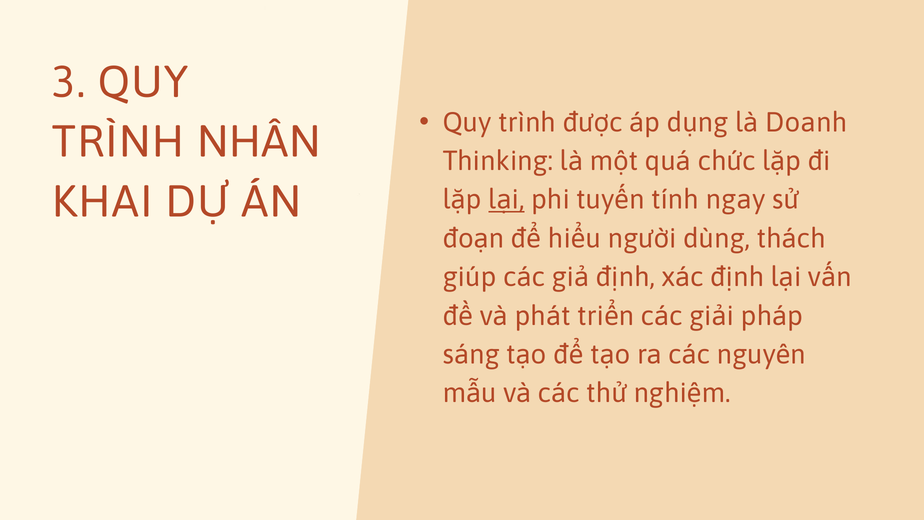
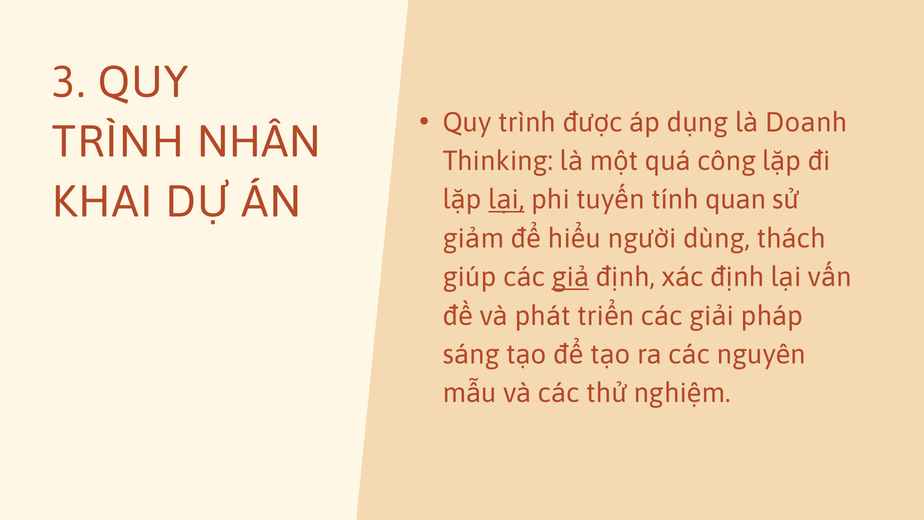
chức: chức -> công (727, 161)
ngay: ngay -> quan (736, 200)
đoạn: đoạn -> giảm (473, 238)
giả underline: none -> present (570, 277)
